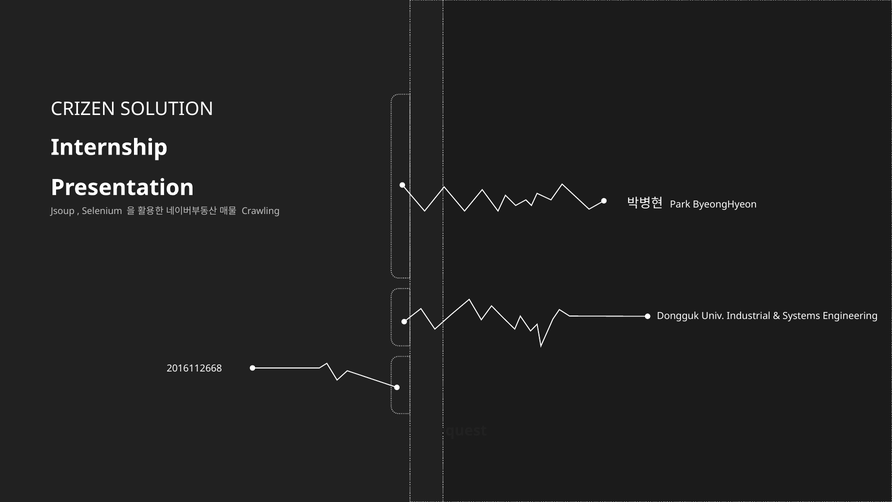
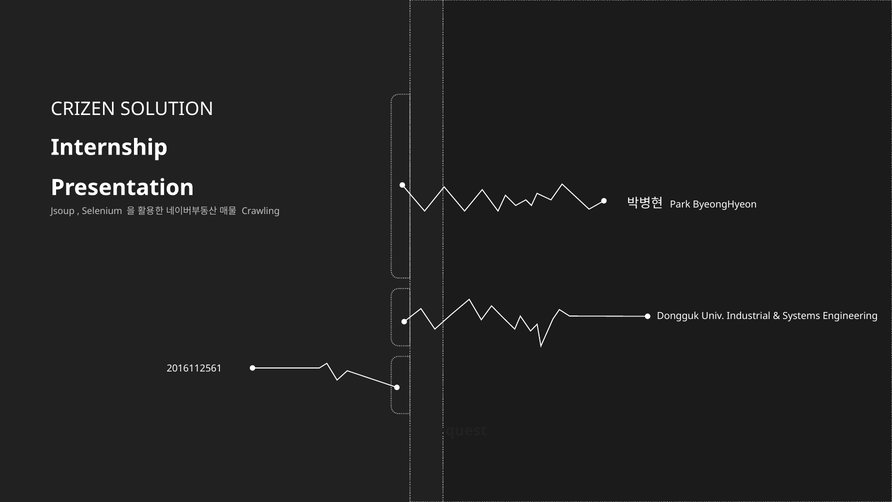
2016112668: 2016112668 -> 2016112561 (194, 368)
